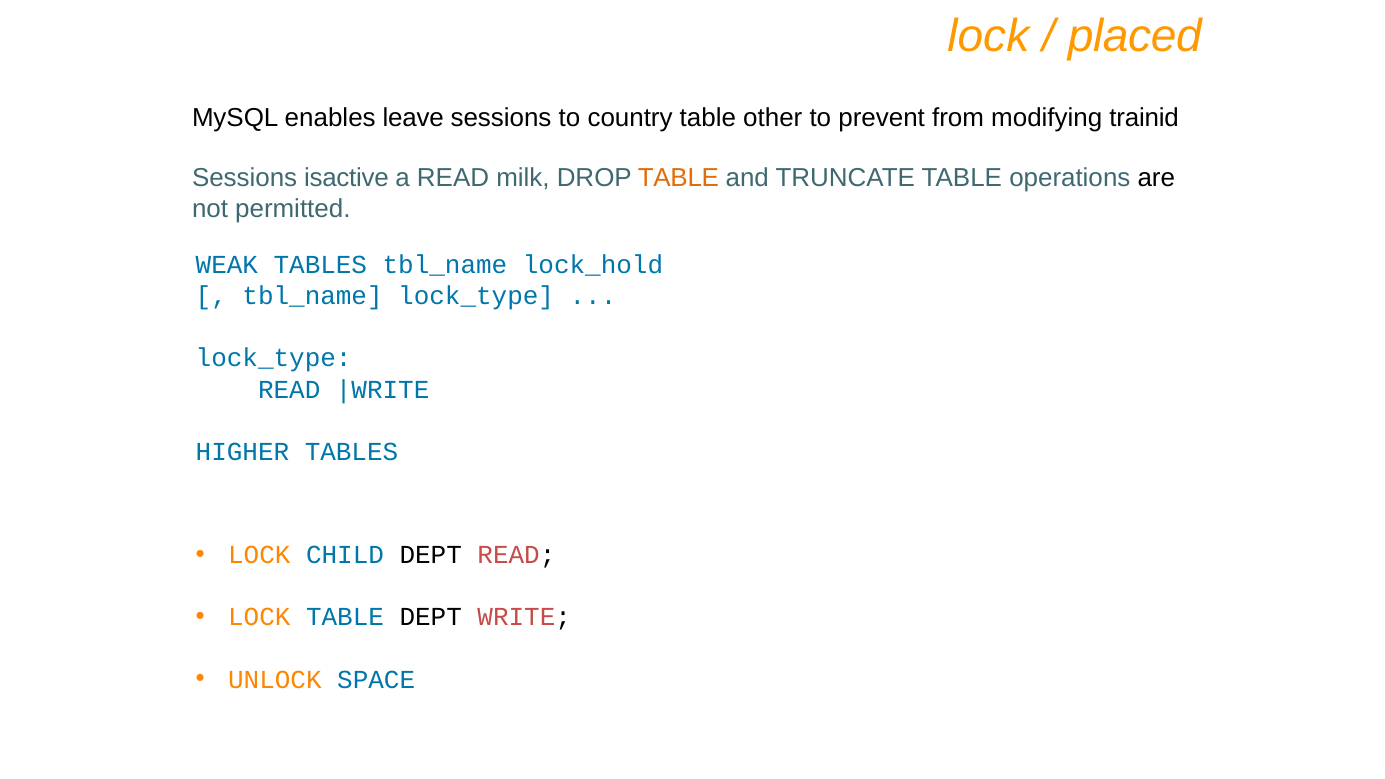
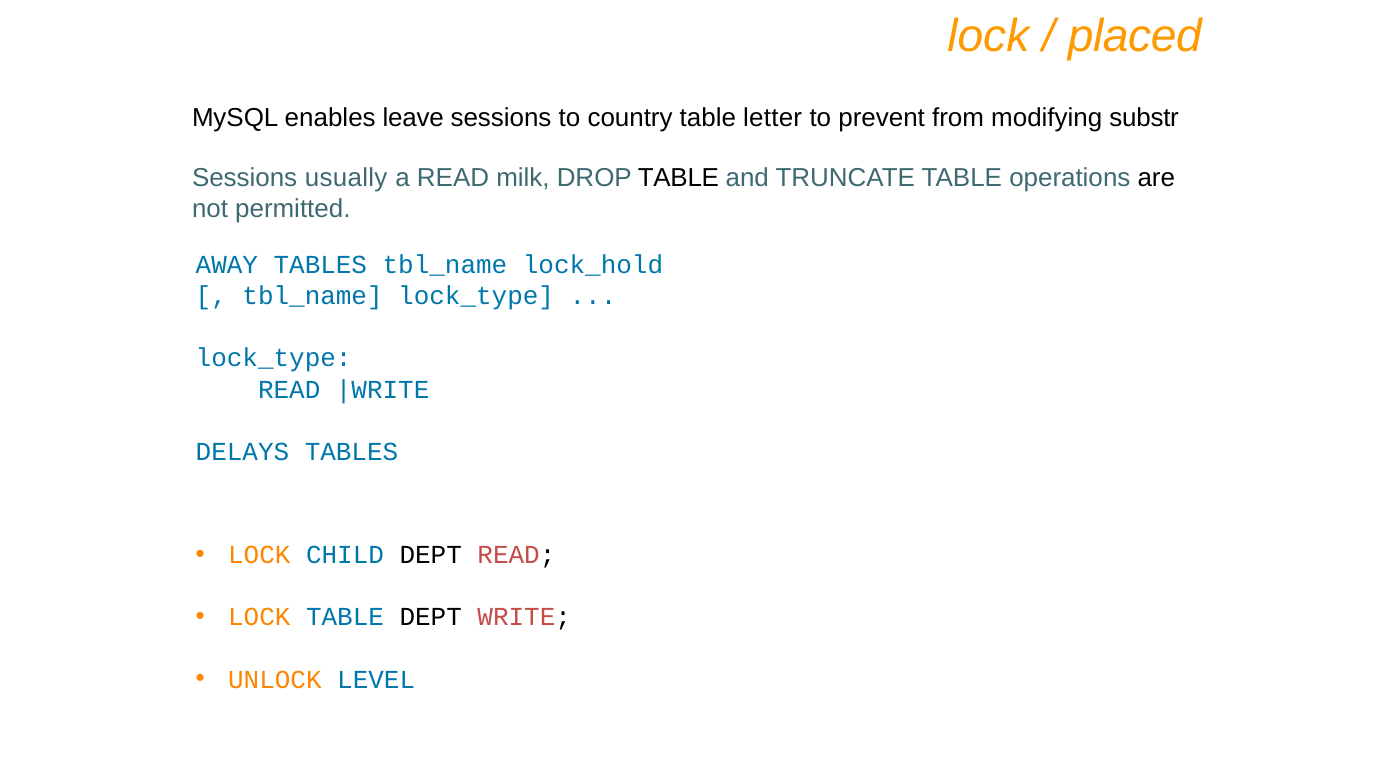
other: other -> letter (773, 118)
trainid: trainid -> substr (1144, 118)
isactive: isactive -> usually (346, 178)
TABLE colour: orange -> black (678, 178)
WEAK: WEAK -> AWAY (227, 265)
HIGHER: HIGHER -> DELAYS (242, 452)
SPACE: SPACE -> LEVEL (376, 680)
